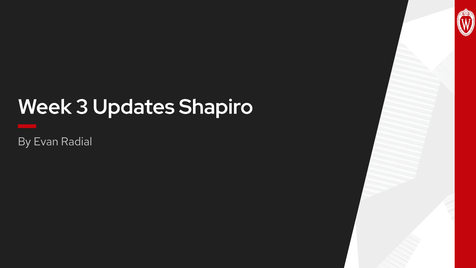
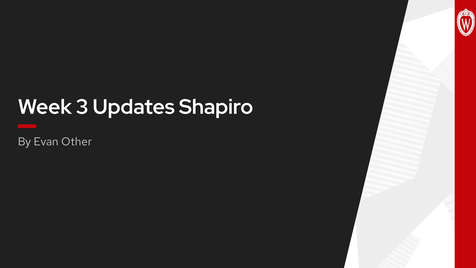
Radial: Radial -> Other (77, 142)
